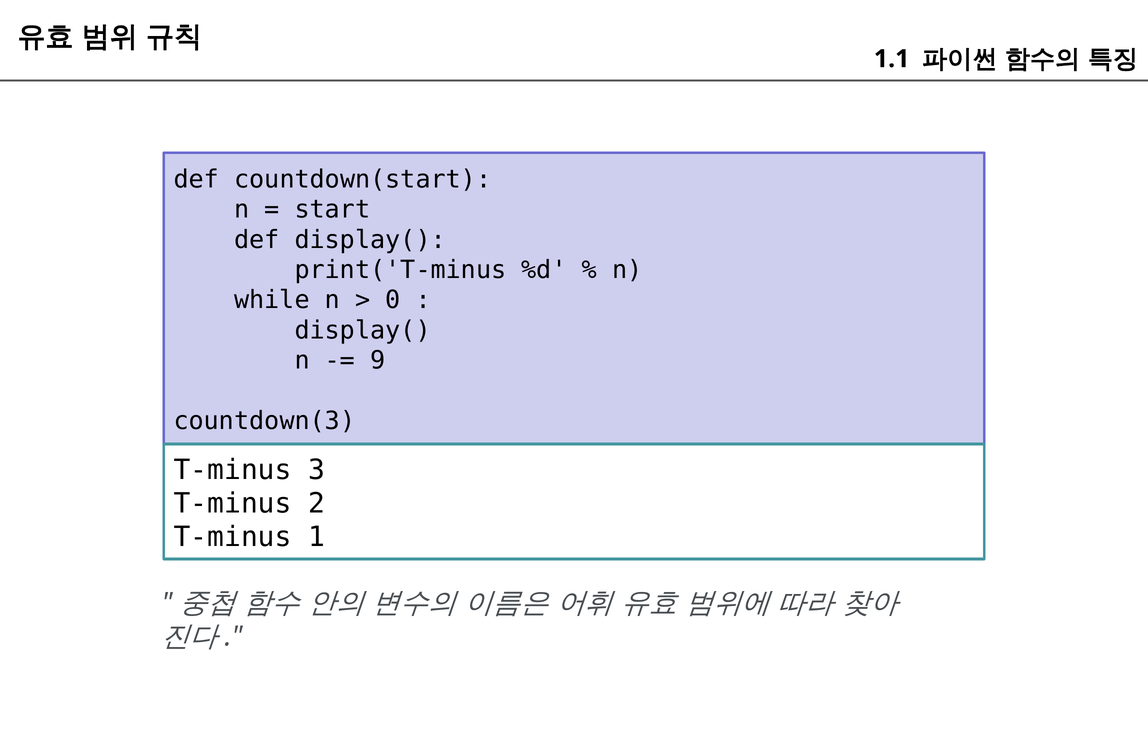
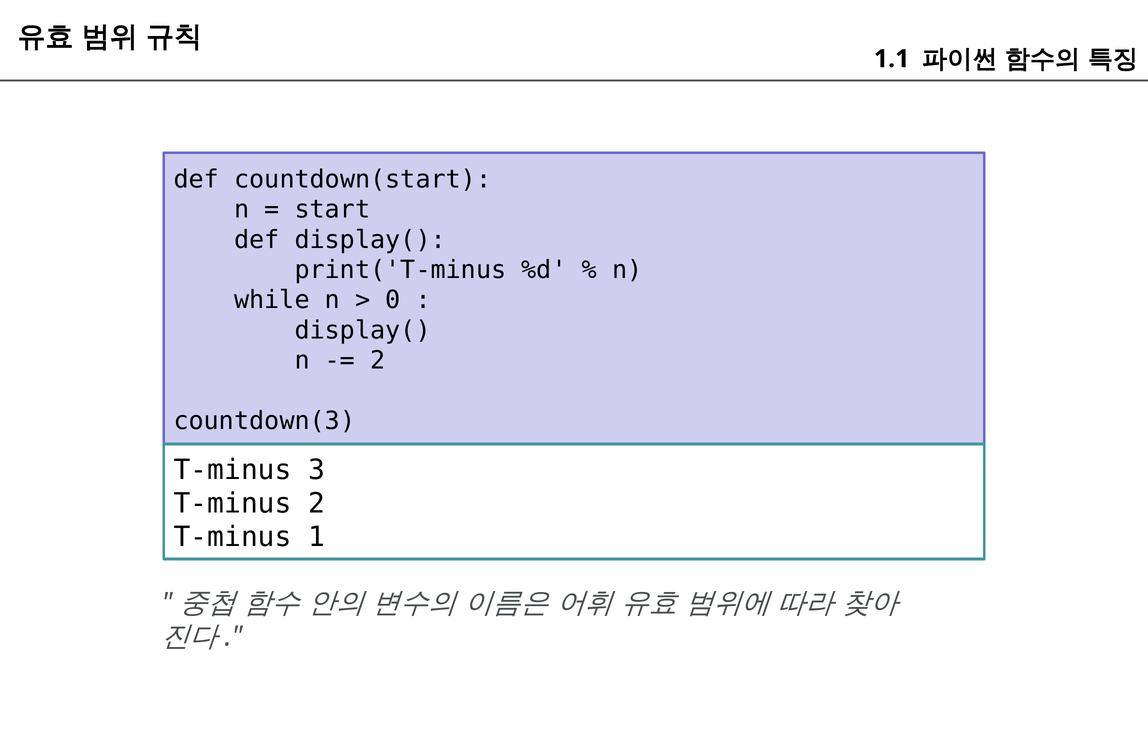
9: 9 -> 2 (378, 360)
